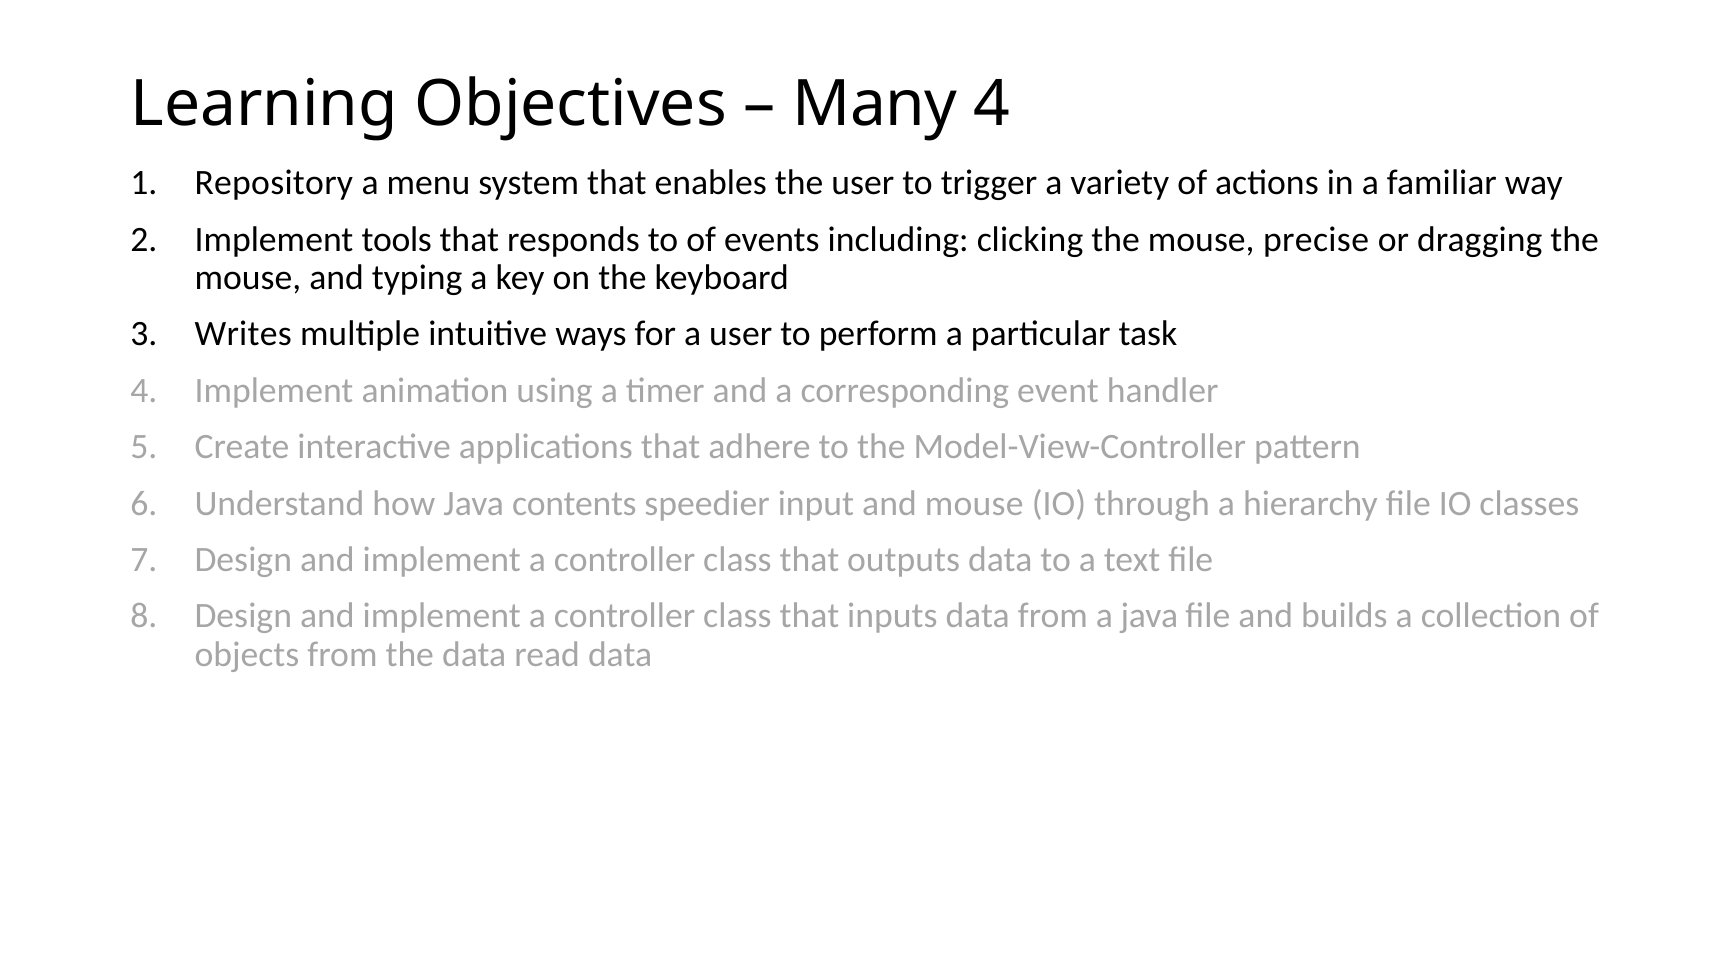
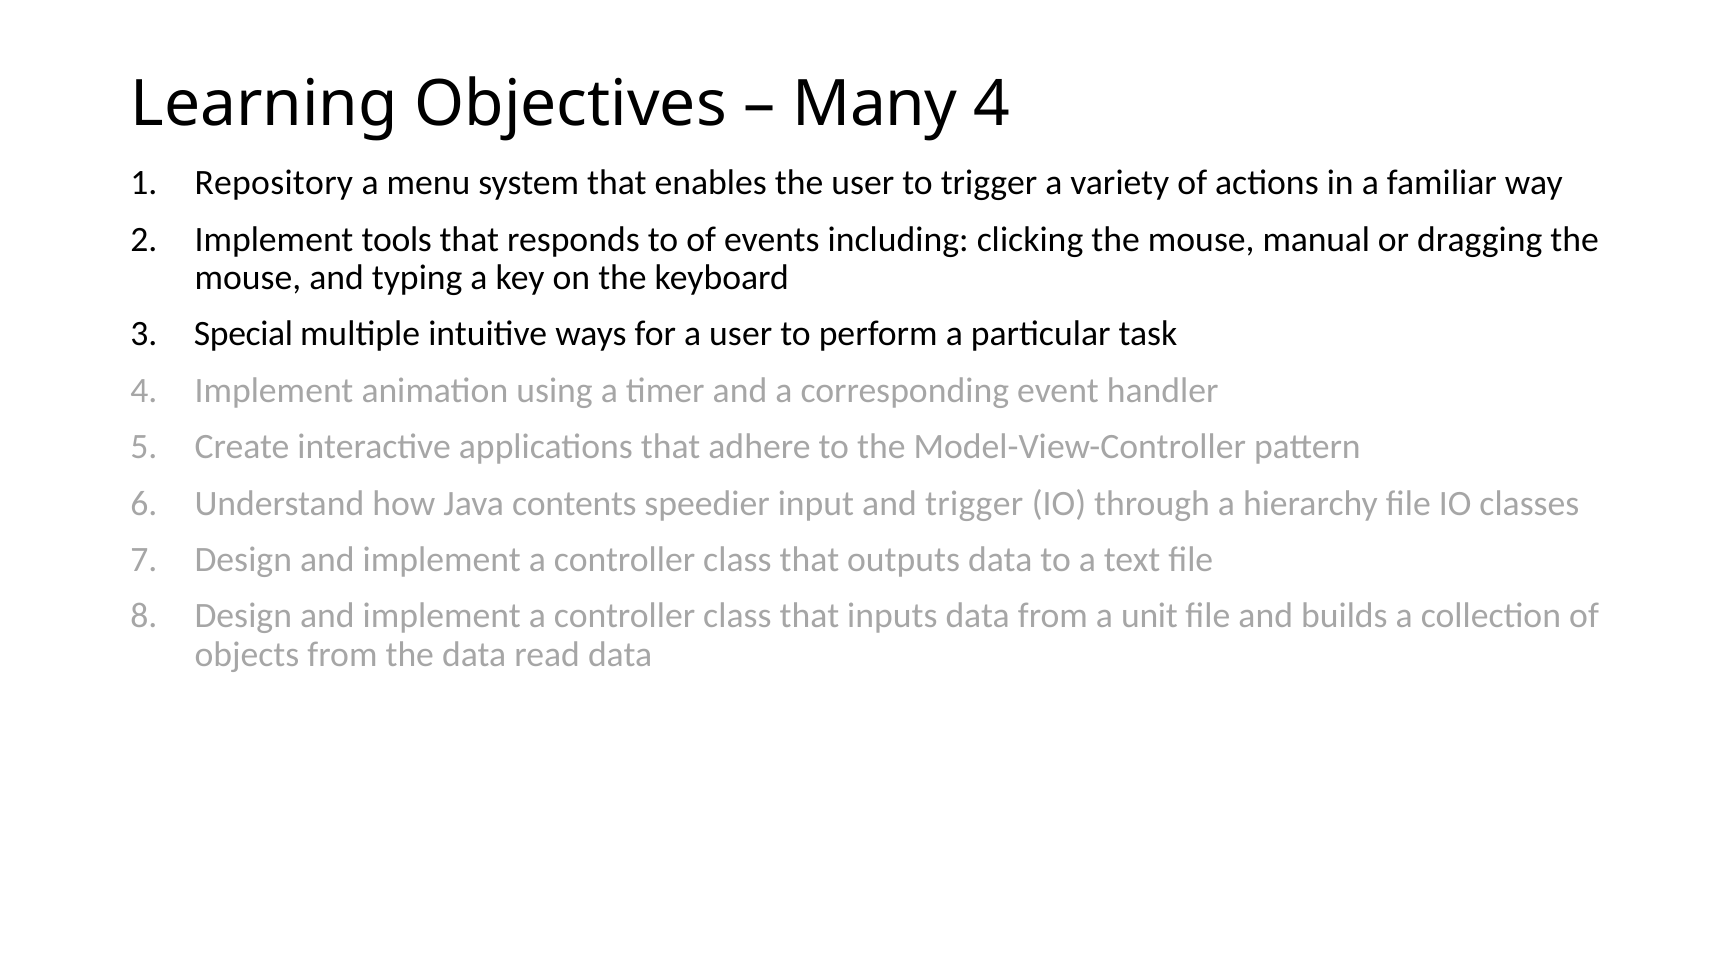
precise: precise -> manual (1316, 239)
Writes: Writes -> Special (243, 334)
and mouse: mouse -> trigger (974, 503)
a java: java -> unit (1149, 616)
